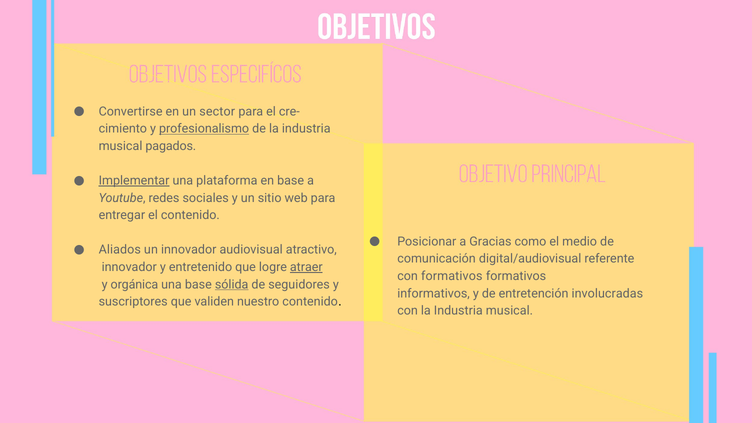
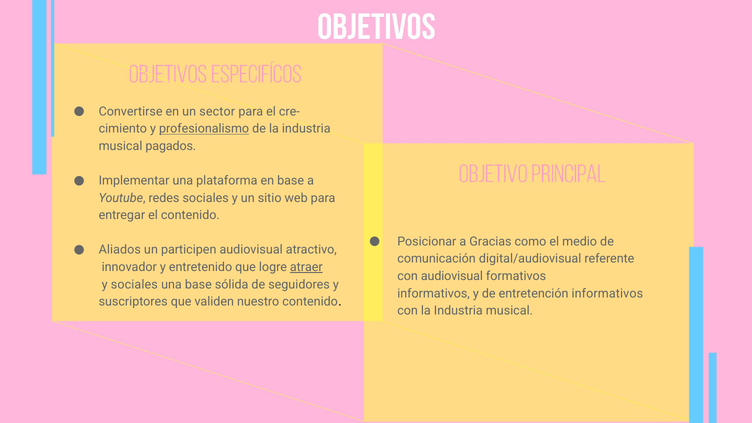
Implementar underline: present -> none (134, 181)
un innovador: innovador -> participen (189, 250)
con formativos: formativos -> audiovisual (452, 276)
y orgánica: orgánica -> sociales (134, 284)
sólida underline: present -> none (232, 284)
entretención involucradas: involucradas -> informativos (607, 293)
